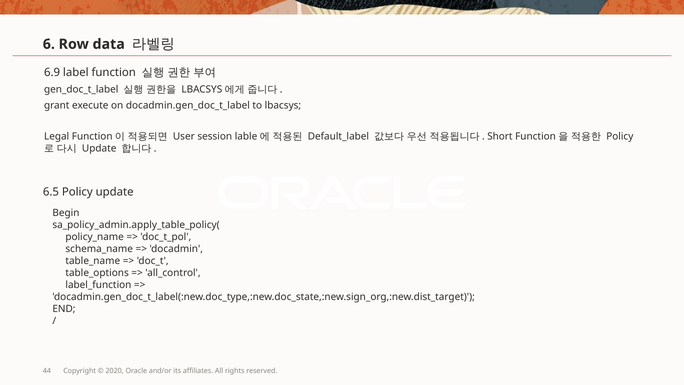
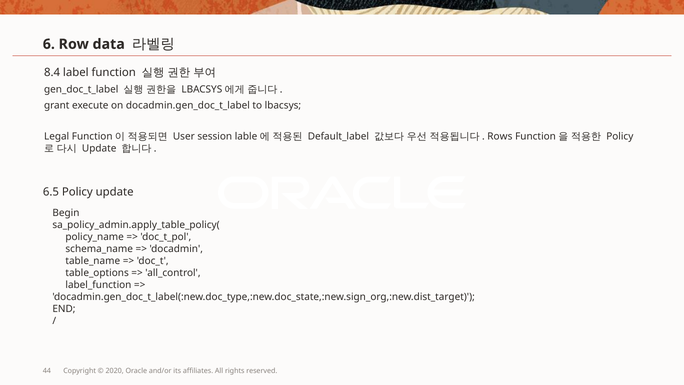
6.9: 6.9 -> 8.4 (52, 72)
Short: Short -> Rows (500, 136)
